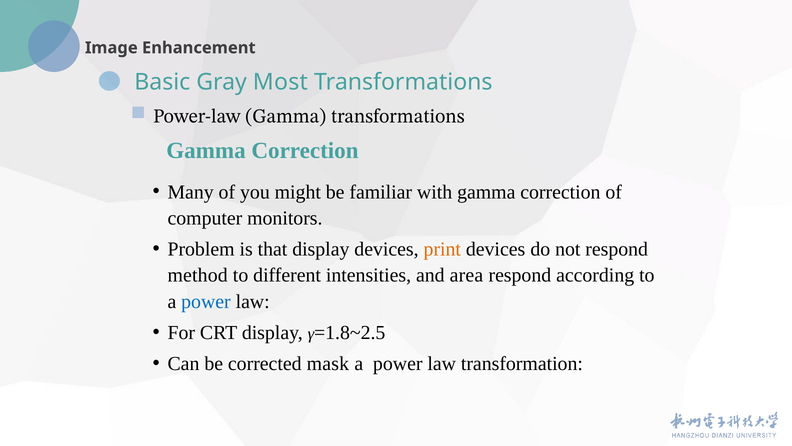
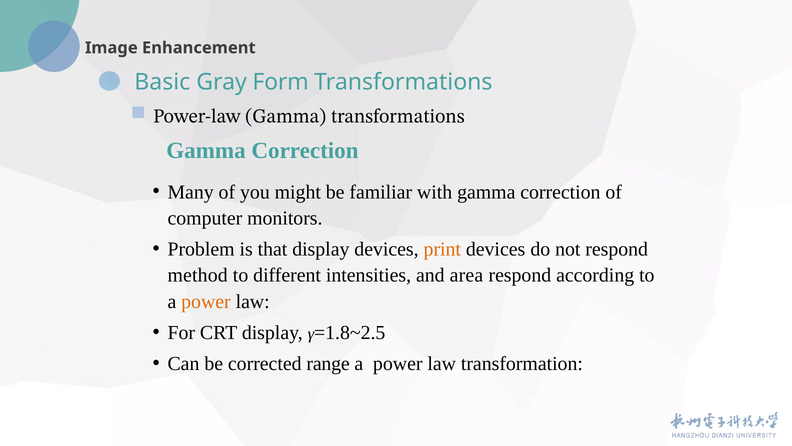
Most: Most -> Form (281, 82)
power colour: blue -> orange (206, 301)
mask: mask -> range (328, 363)
